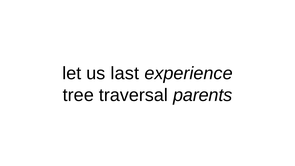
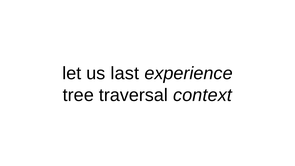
parents: parents -> context (203, 95)
